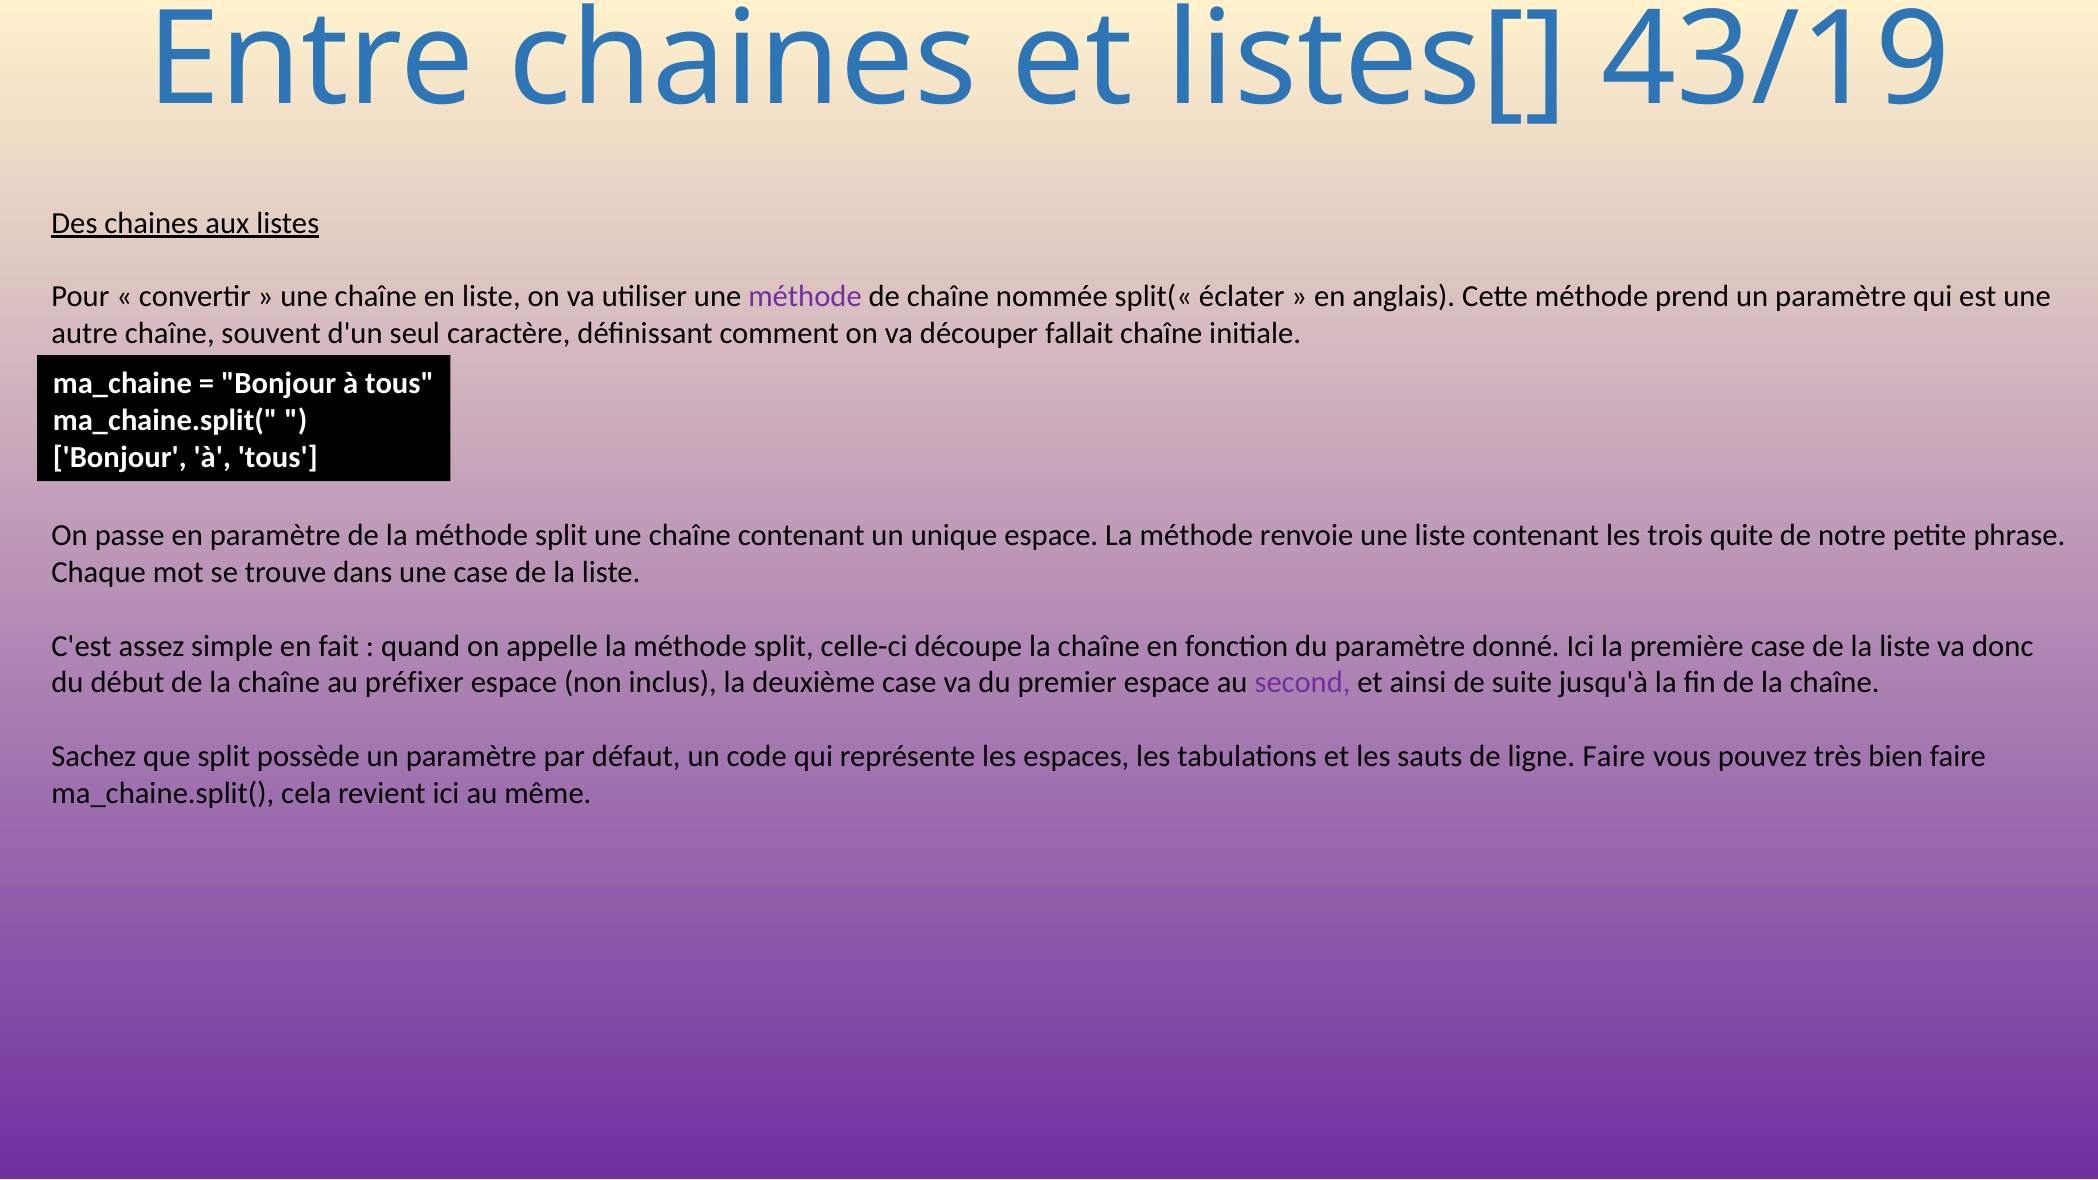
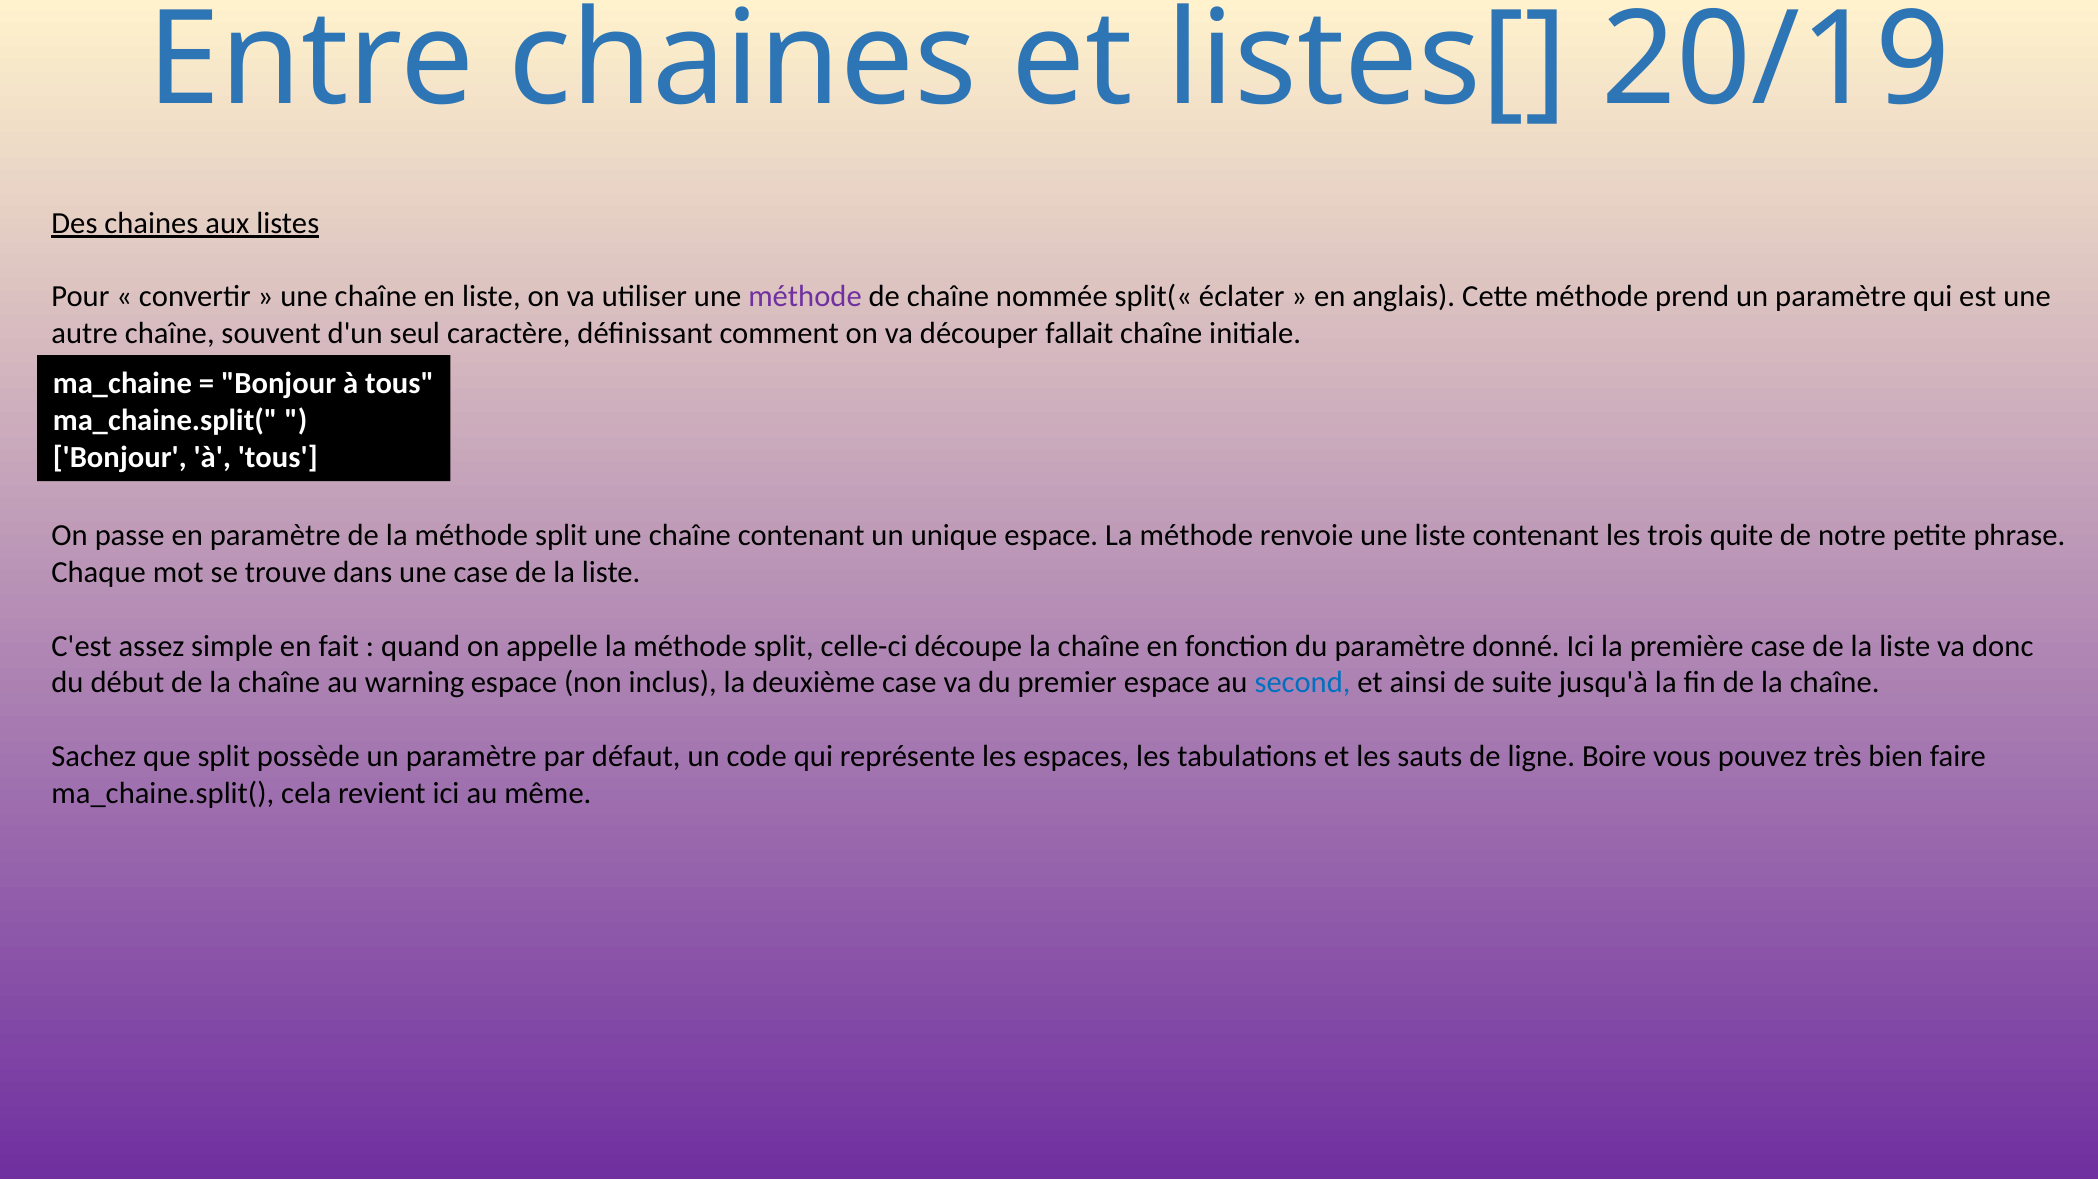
43/19: 43/19 -> 20/19 (1776, 60)
préfixer: préfixer -> warning (415, 683)
second colour: purple -> blue (1303, 683)
ligne Faire: Faire -> Boire (1614, 756)
